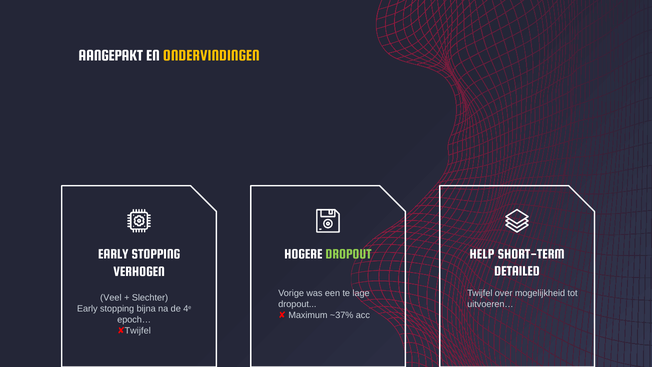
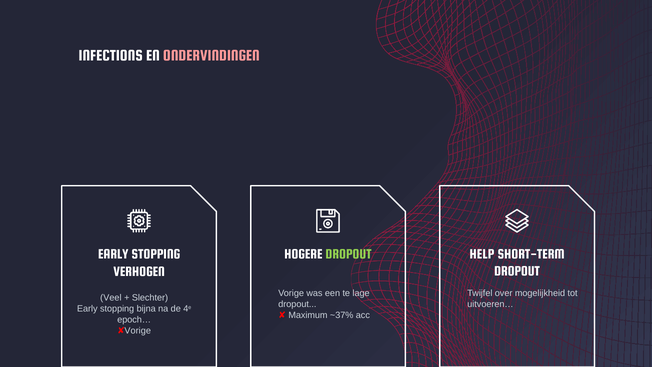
AANGEPAKT: AANGEPAKT -> INFECTIONS (111, 55)
ONDERVINDINGEN colour: yellow -> pink (211, 55)
DETAILED: DETAILED -> DROPOUT (517, 271)
Twijfel: Twijfel -> Vorige (138, 330)
